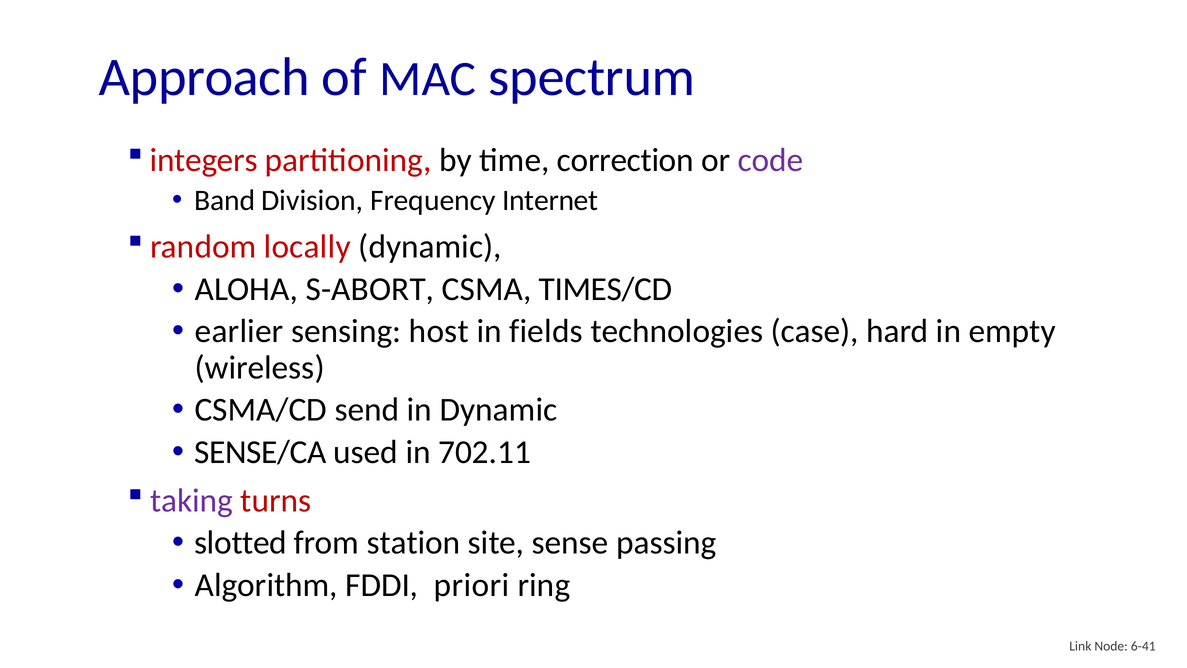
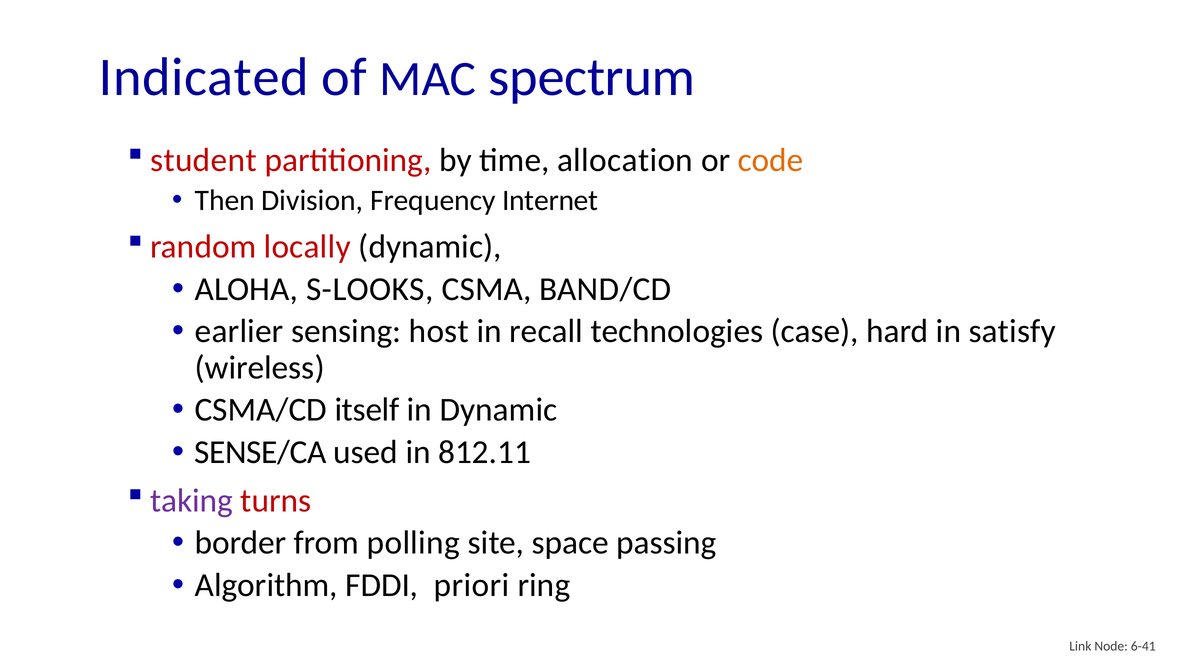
Approach: Approach -> Indicated (204, 77)
integers: integers -> student (203, 160)
correction: correction -> allocation (625, 160)
code colour: purple -> orange (771, 160)
Band: Band -> Then (225, 200)
S-ABORT: S-ABORT -> S-LOOKS (370, 289)
TIMES/CD: TIMES/CD -> BAND/CD (605, 289)
fields: fields -> recall (546, 331)
empty: empty -> satisfy (1012, 331)
send: send -> itself (367, 410)
702.11: 702.11 -> 812.11 (485, 452)
slotted: slotted -> border (241, 543)
station: station -> polling (413, 543)
sense: sense -> space (570, 543)
